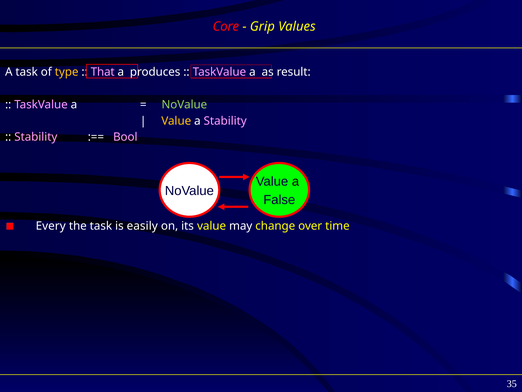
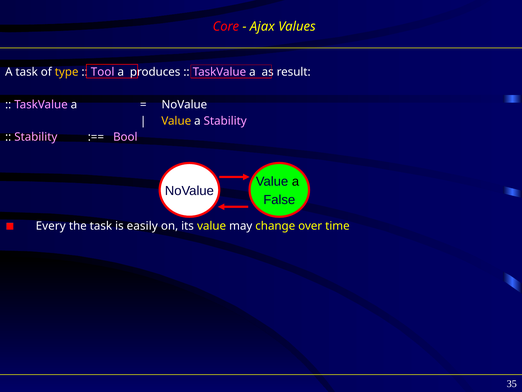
Grip: Grip -> Ajax (262, 26)
That: That -> Tool (103, 72)
NoValue colour: light green -> white (184, 104)
